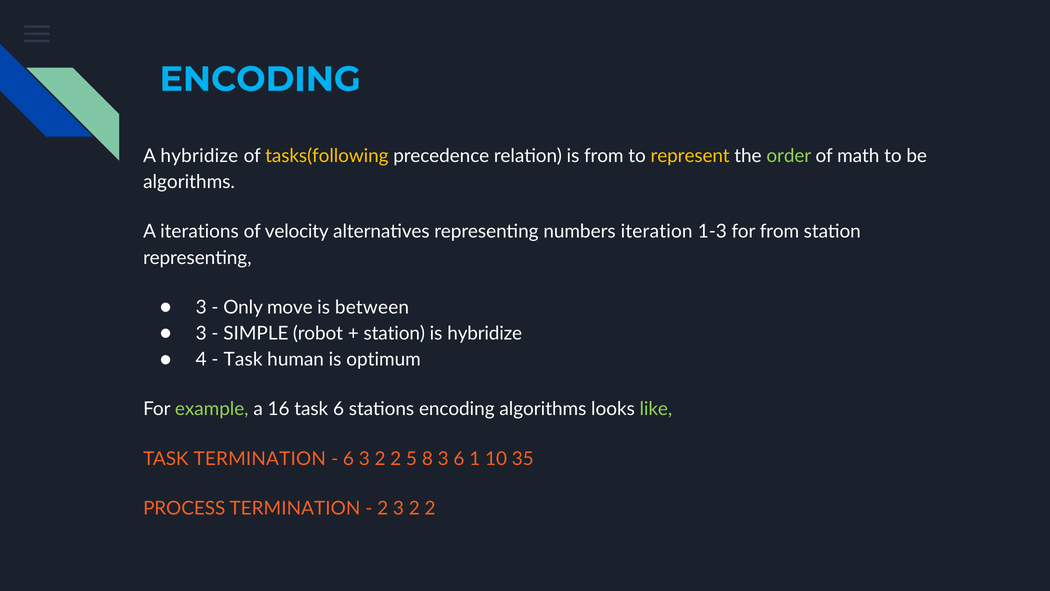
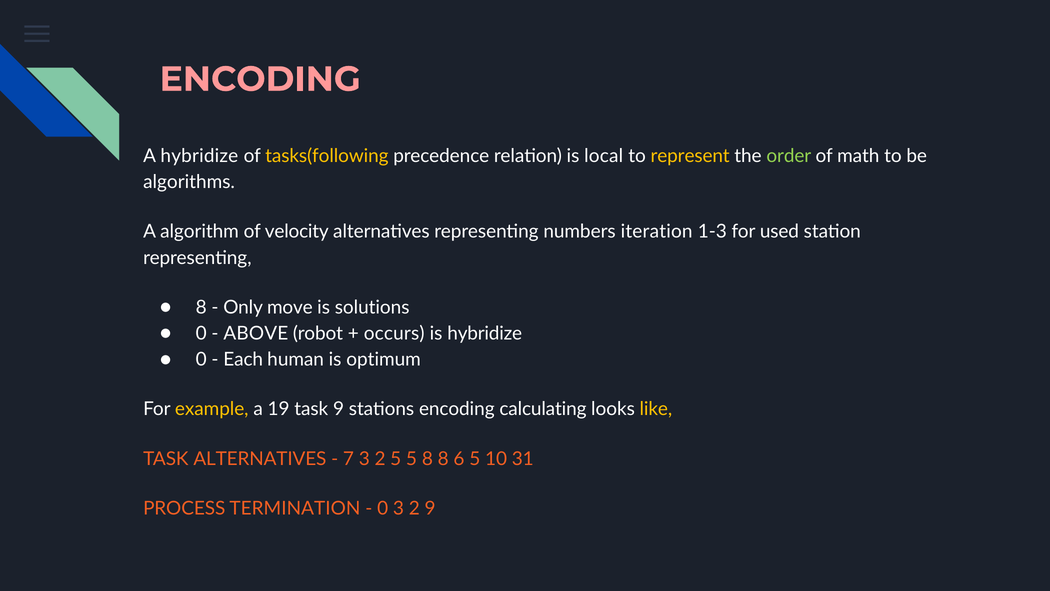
ENCODING colour: light blue -> pink (260, 79)
is from: from -> local (604, 156)
iterations: iterations -> algorithm (199, 232)
for from: from -> used (779, 232)
3: 3 -> 8 (201, 307)
between: between -> solutions (372, 307)
3: 3 -> 0 (201, 333)
SIMPLE: SIMPLE -> ABOVE (256, 333)
station: station -> occurs (394, 333)
4: 4 -> 0 (201, 360)
Task: Task -> Each (243, 360)
example colour: light green -> yellow (212, 409)
16: 16 -> 19 (279, 409)
task 6: 6 -> 9 (339, 409)
encoding algorithms: algorithms -> calculating (543, 409)
like colour: light green -> yellow (656, 409)
TASK TERMINATION: TERMINATION -> ALTERNATIVES (260, 458)
6: 6 -> 7 (348, 458)
2: 2 -> 5 (396, 458)
8 3: 3 -> 8 (443, 458)
6 1: 1 -> 5 (475, 458)
35: 35 -> 31 (523, 458)
2: 2 -> 0 (383, 508)
2: 2 -> 9 (430, 508)
